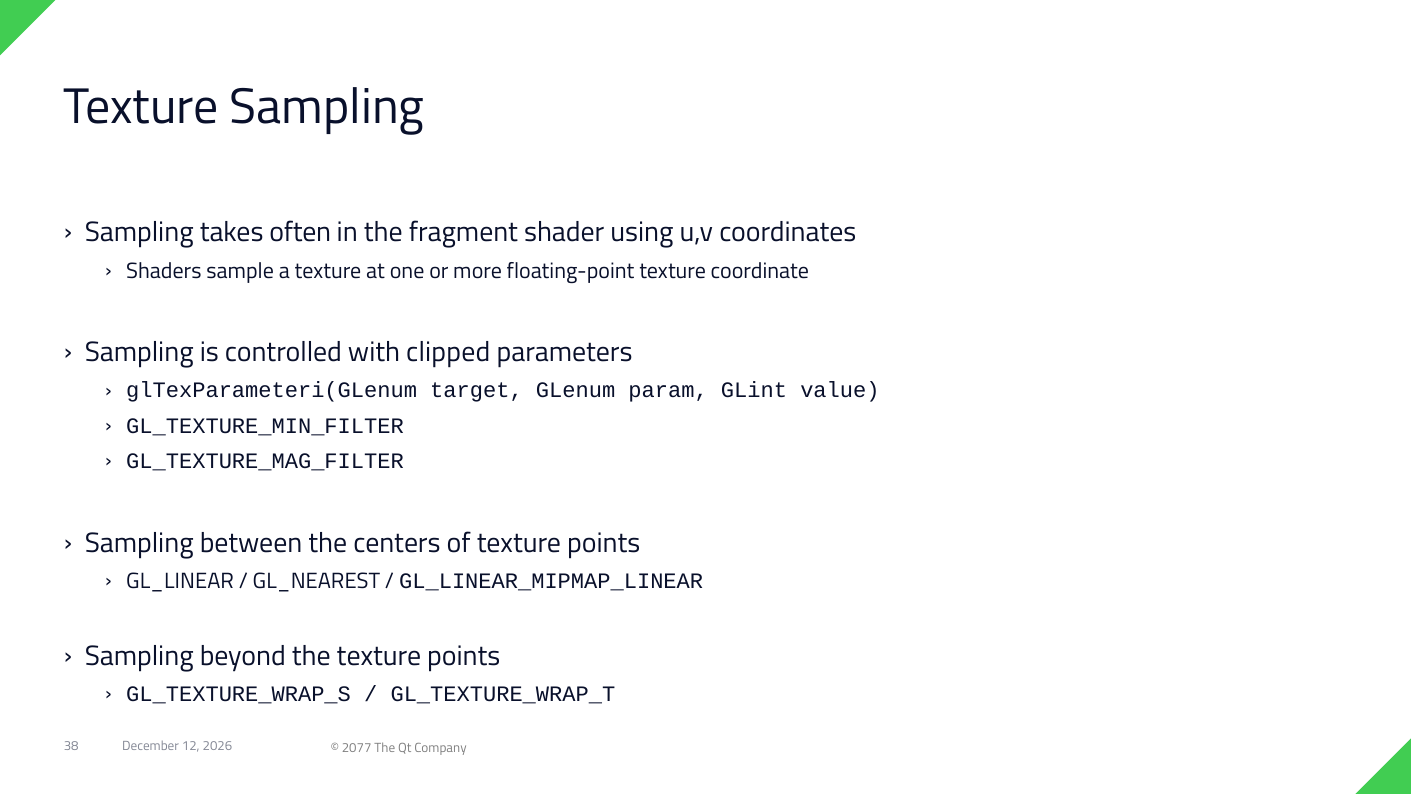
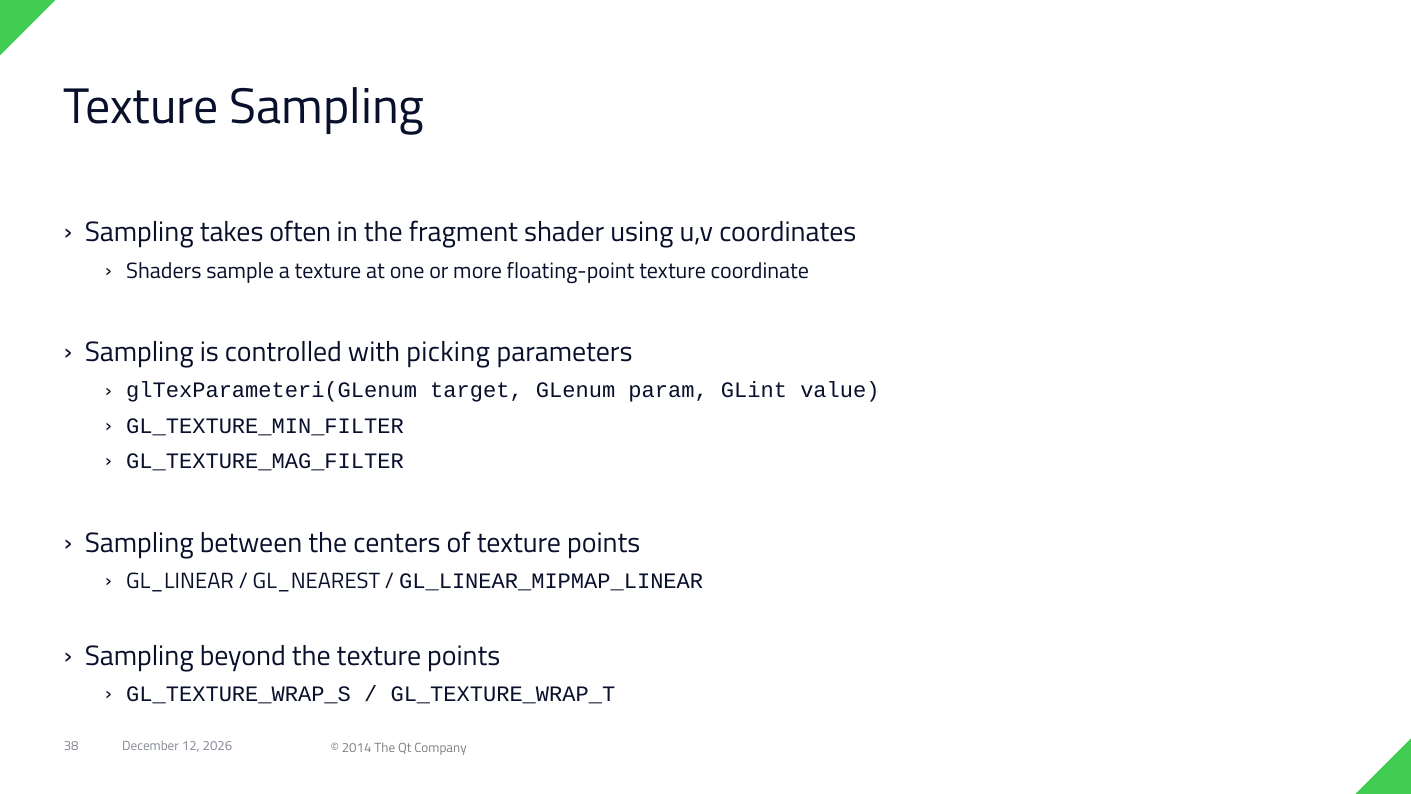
clipped: clipped -> picking (448, 352)
2077: 2077 -> 2014 (357, 748)
